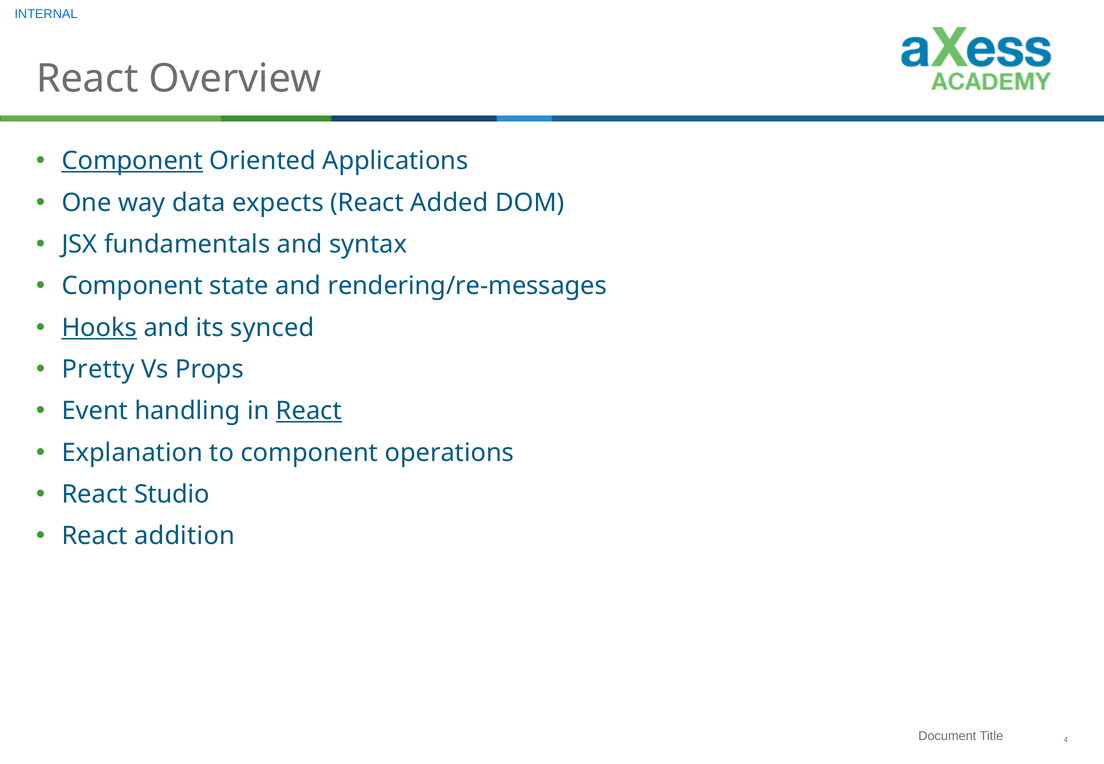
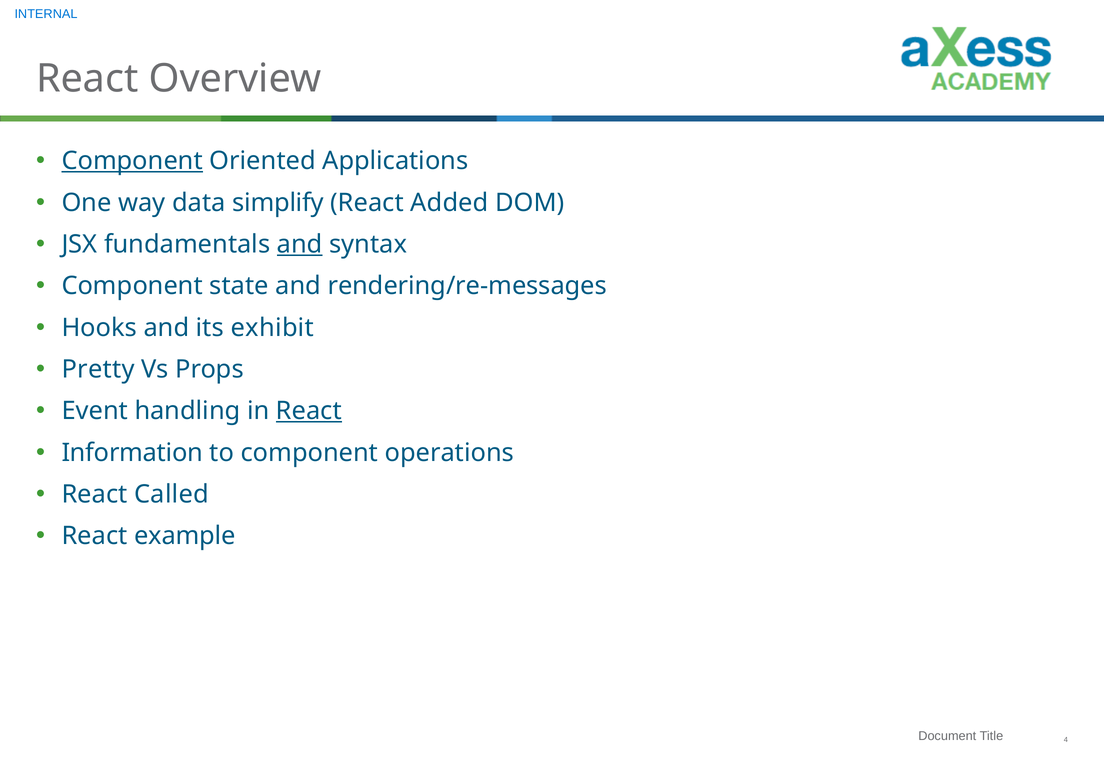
expects: expects -> simplify (278, 203)
and underline: none -> present (300, 244)
Hooks underline: present -> none (99, 328)
synced: synced -> exhibit (272, 328)
Explanation: Explanation -> Information (132, 453)
Studio: Studio -> Called (172, 495)
addition: addition -> example (185, 536)
